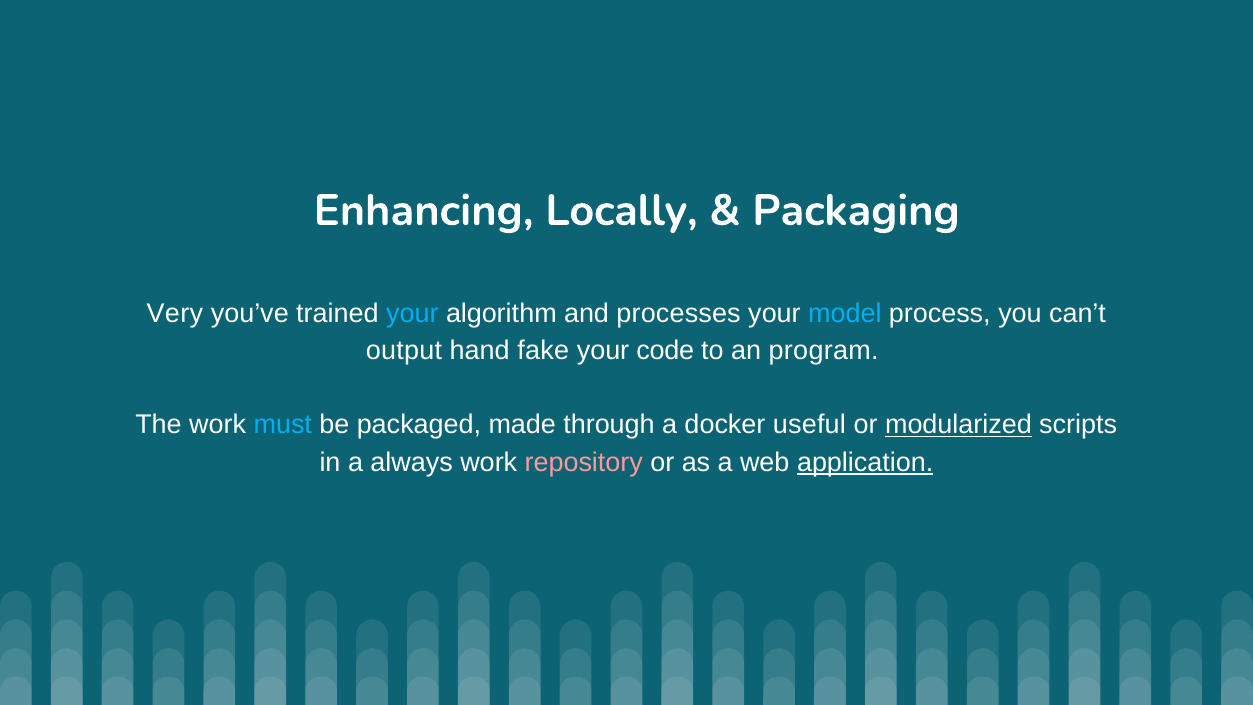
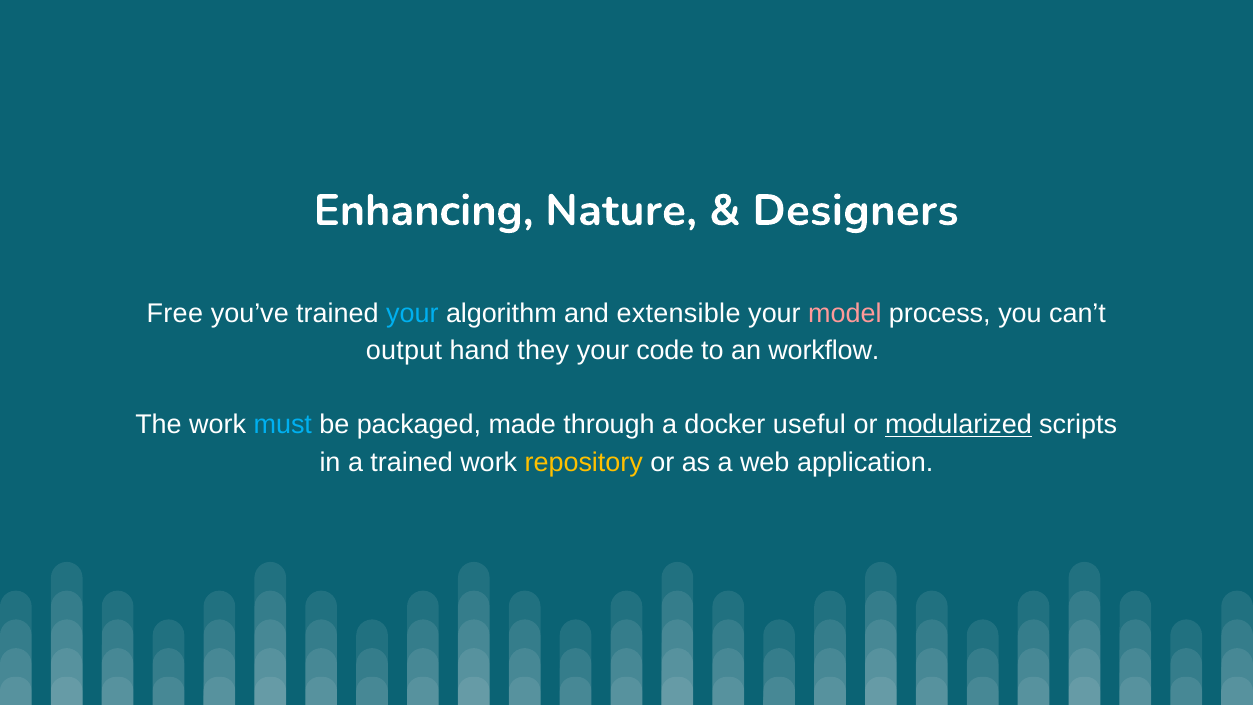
Locally: Locally -> Nature (621, 210)
Packaging: Packaging -> Designers (856, 210)
Very: Very -> Free (175, 313)
processes: processes -> extensible (679, 313)
model colour: light blue -> pink (845, 313)
fake: fake -> they (543, 351)
program: program -> workflow (824, 351)
a always: always -> trained (412, 462)
repository colour: pink -> yellow (584, 462)
application underline: present -> none (865, 462)
